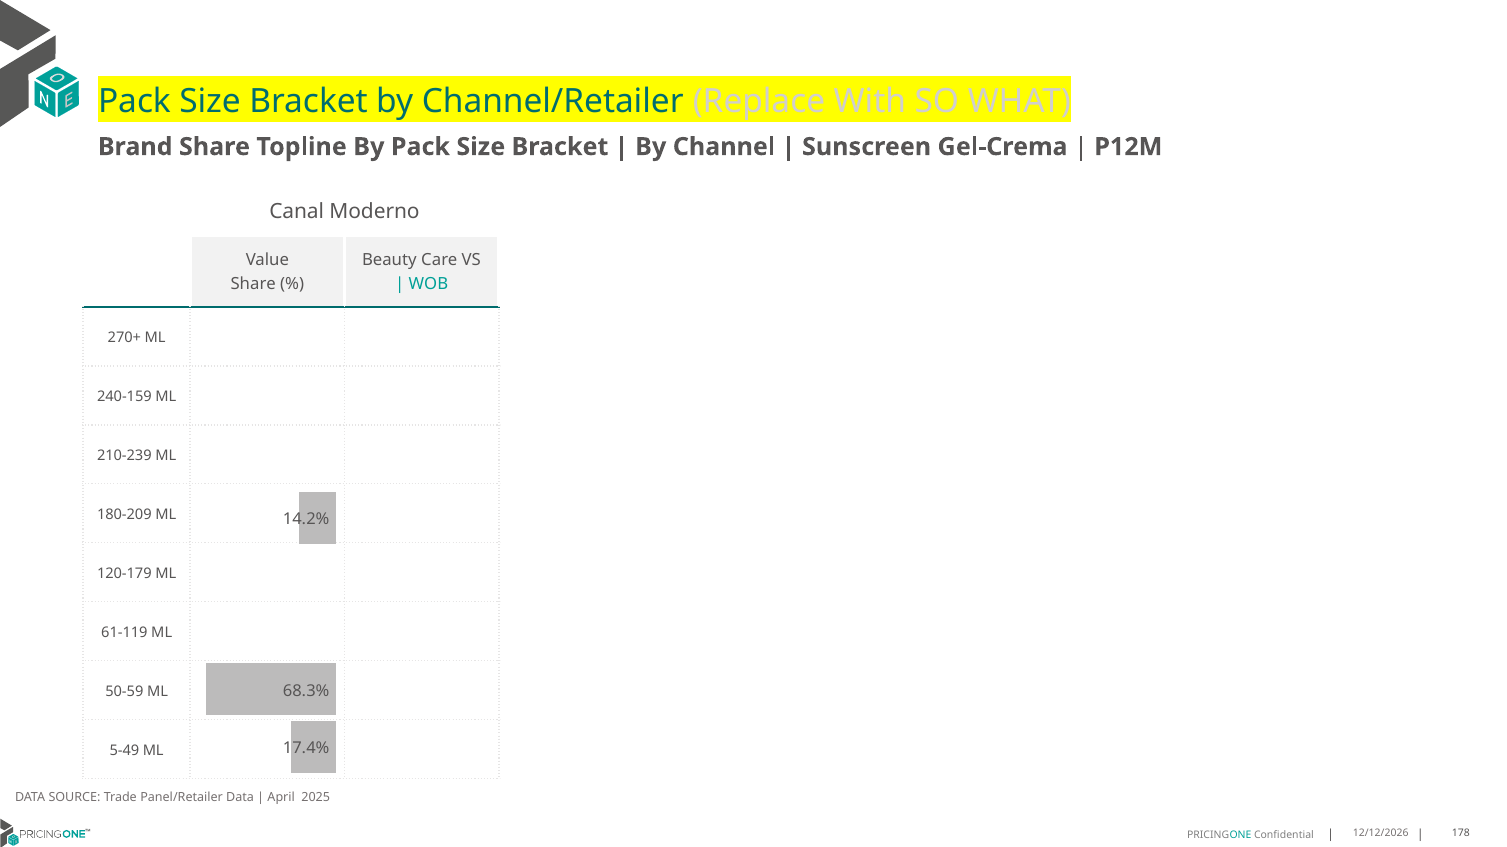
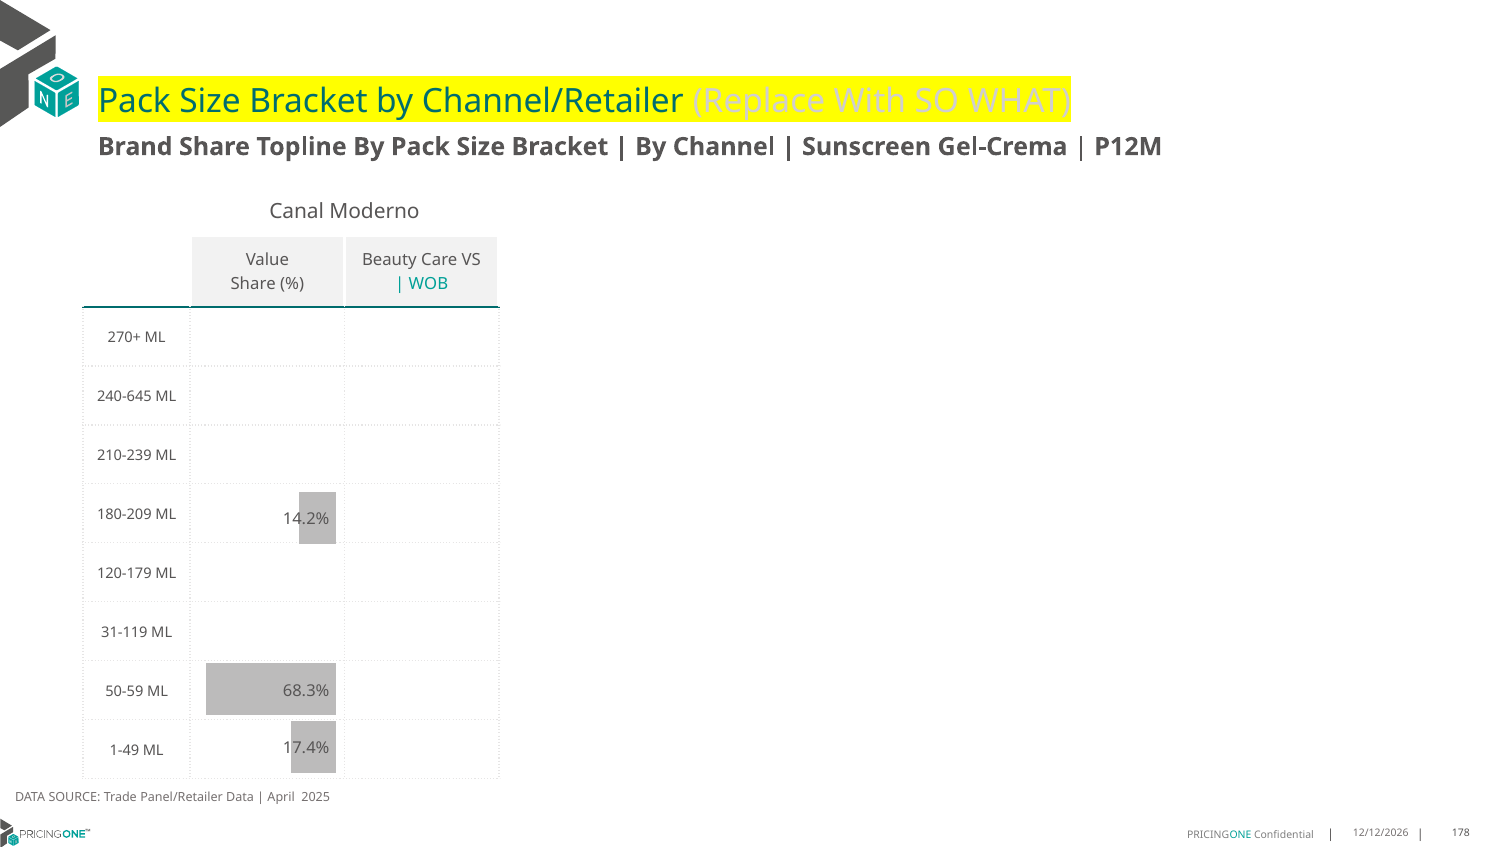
240-159: 240-159 -> 240-645 (124, 397)
61-119: 61-119 -> 31-119 (124, 633)
5-49: 5-49 -> 1-49 (124, 751)
